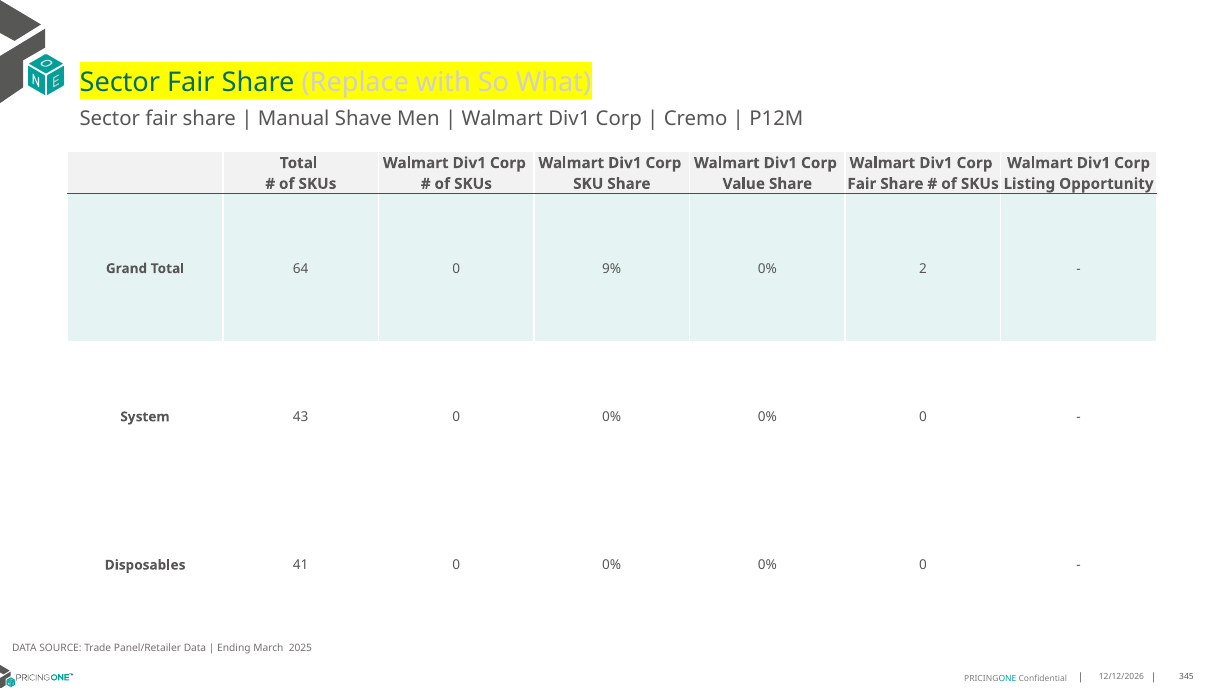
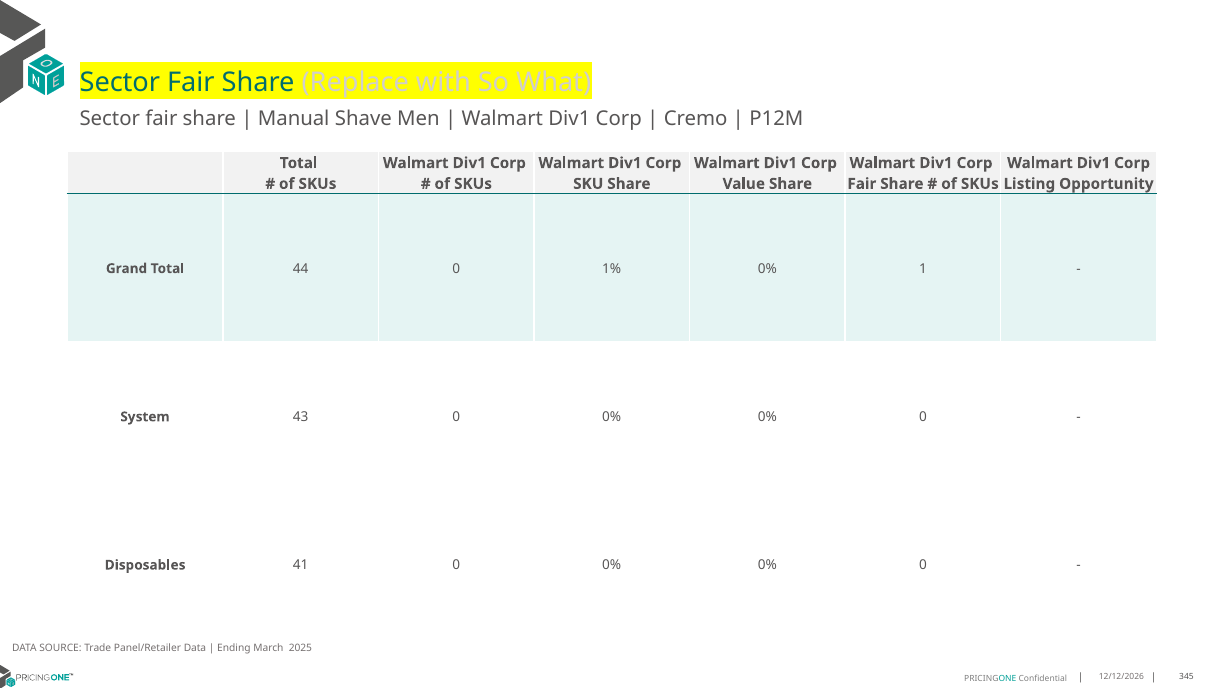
64: 64 -> 44 (301, 269)
9%: 9% -> 1% (612, 269)
2: 2 -> 1 (923, 269)
